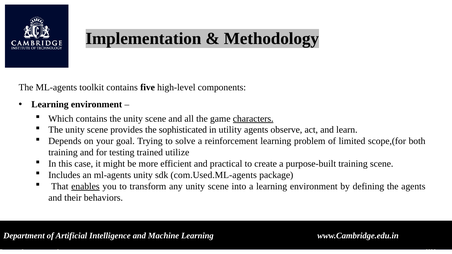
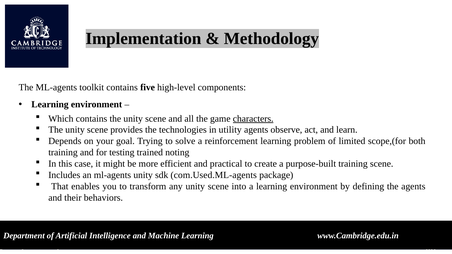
sophisticated: sophisticated -> technologies (183, 130)
utilize: utilize -> noting (177, 153)
enables underline: present -> none (85, 187)
